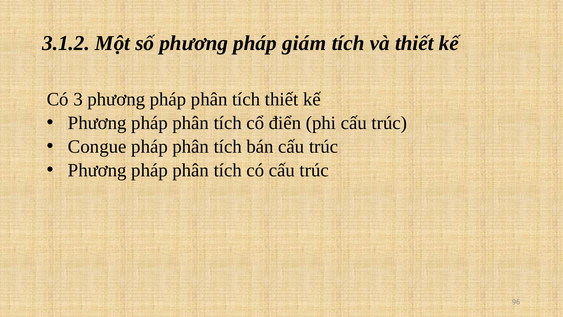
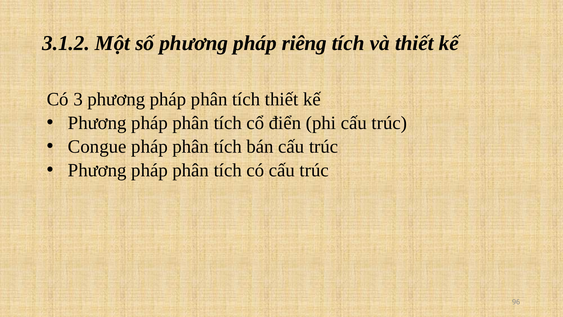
giám: giám -> riêng (304, 43)
